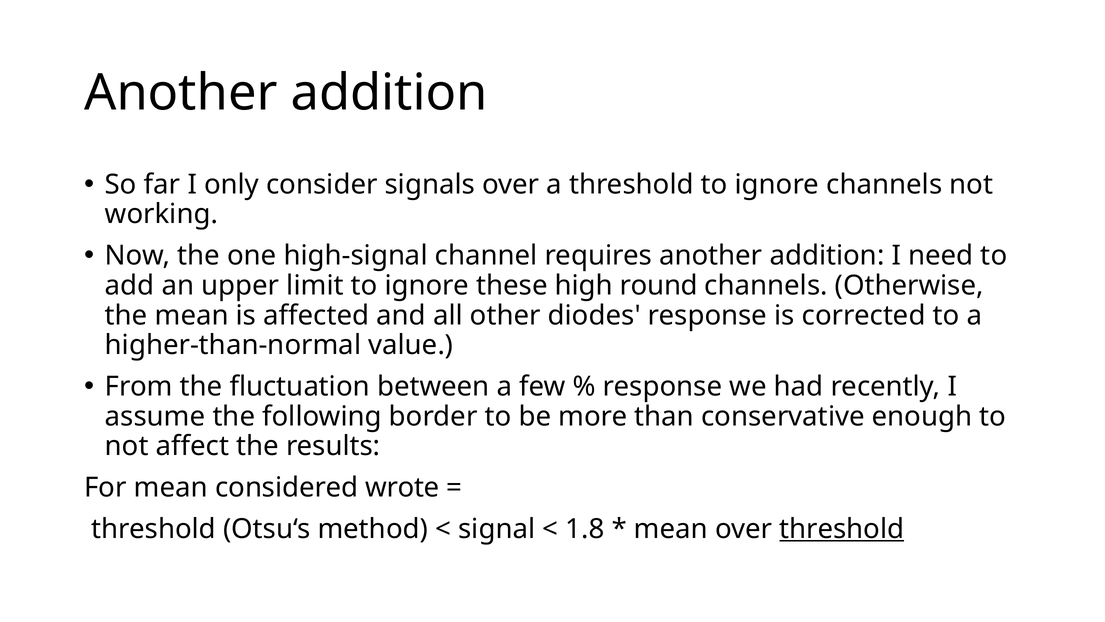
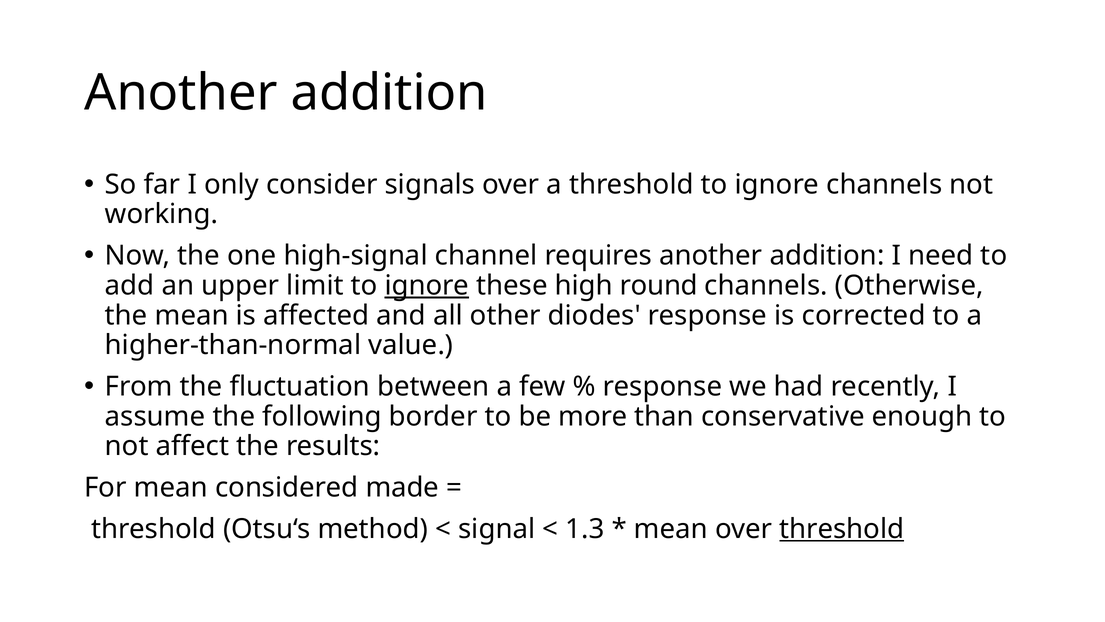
ignore underline: none -> present (427, 285)
wrote: wrote -> made (402, 487)
1.8: 1.8 -> 1.3 (585, 529)
